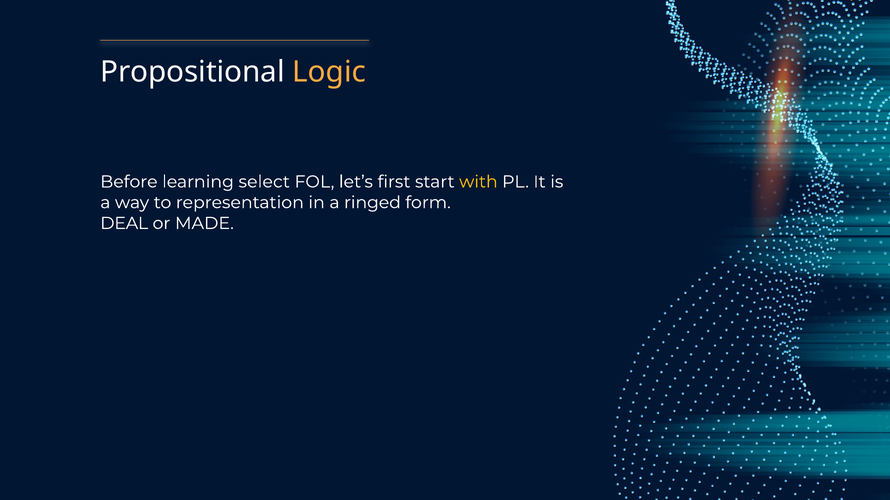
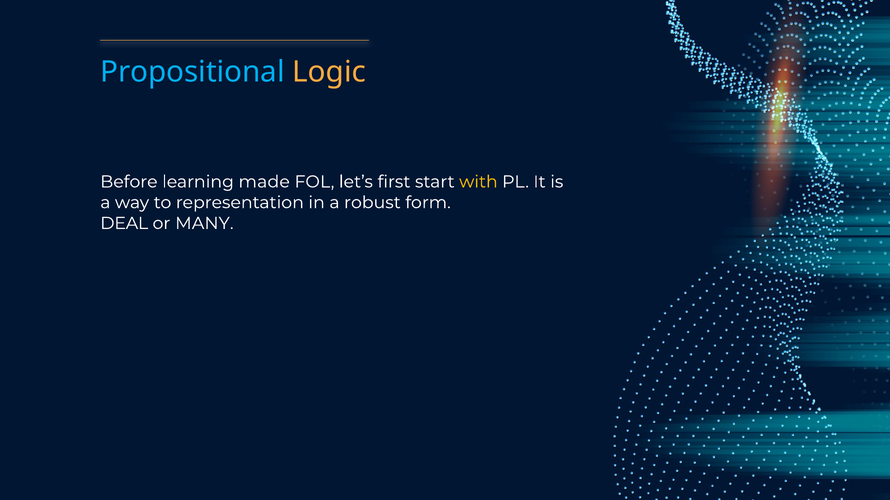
Propositional colour: white -> light blue (192, 72)
select: select -> made (264, 182)
ringed: ringed -> robust (372, 203)
MADE: MADE -> MANY (204, 224)
